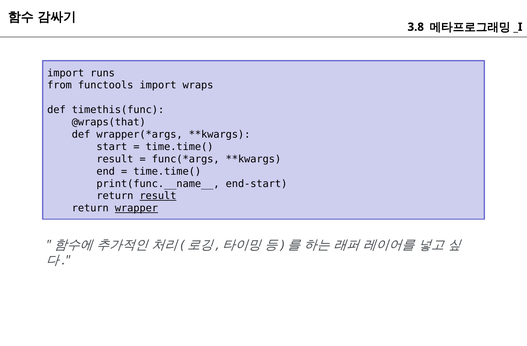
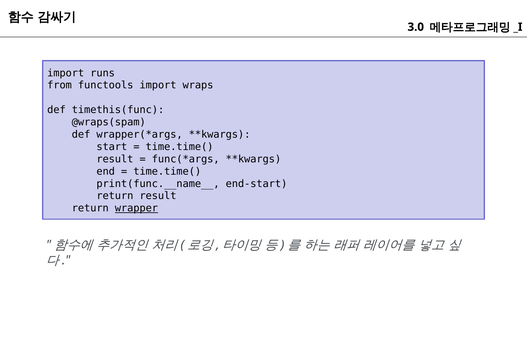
3.8: 3.8 -> 3.0 (416, 27)
@wraps(that: @wraps(that -> @wraps(spam (109, 122)
result underline: present -> none (158, 196)
